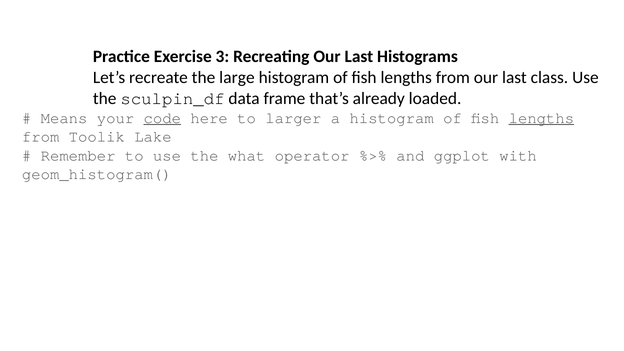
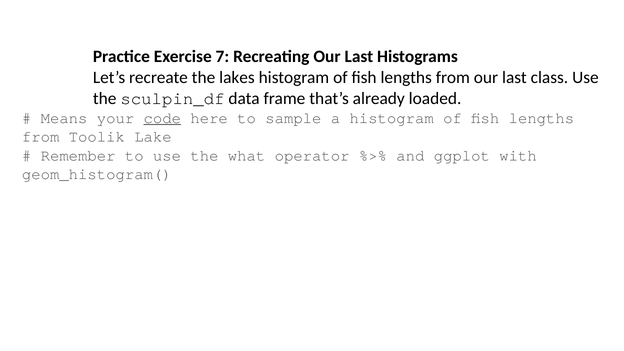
3: 3 -> 7 (222, 57)
large: large -> lakes (237, 77)
larger: larger -> sample (293, 118)
lengths underline: present -> none (541, 118)
